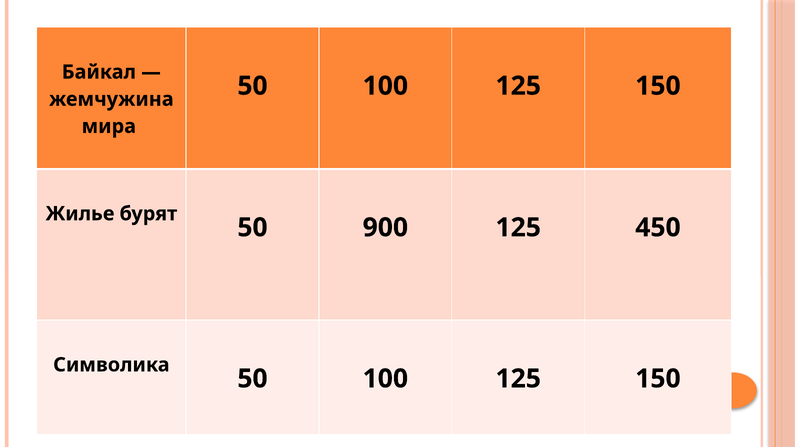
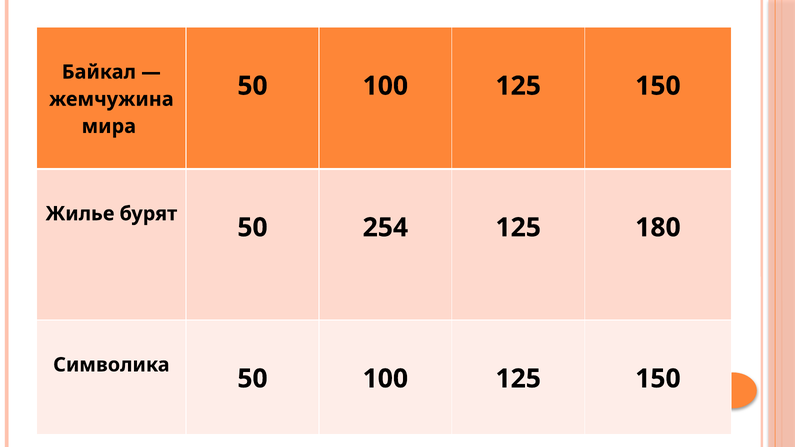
900: 900 -> 254 (385, 228)
450: 450 -> 180 (658, 228)
